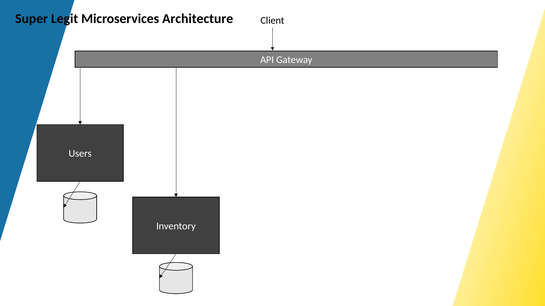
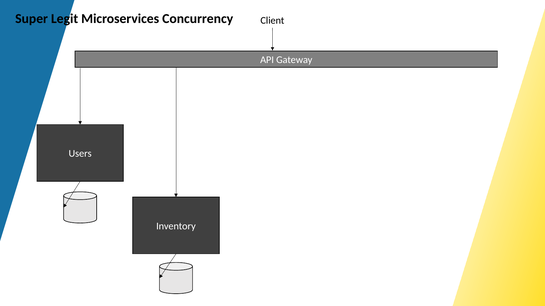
Architecture: Architecture -> Concurrency (198, 19)
